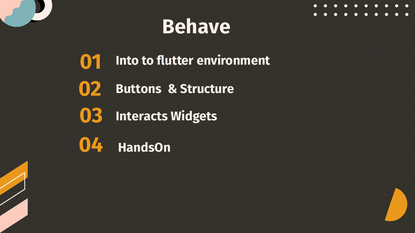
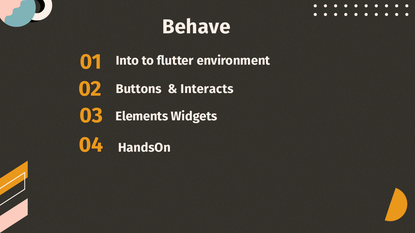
Structure: Structure -> Interacts (207, 89)
Interacts: Interacts -> Elements (142, 117)
